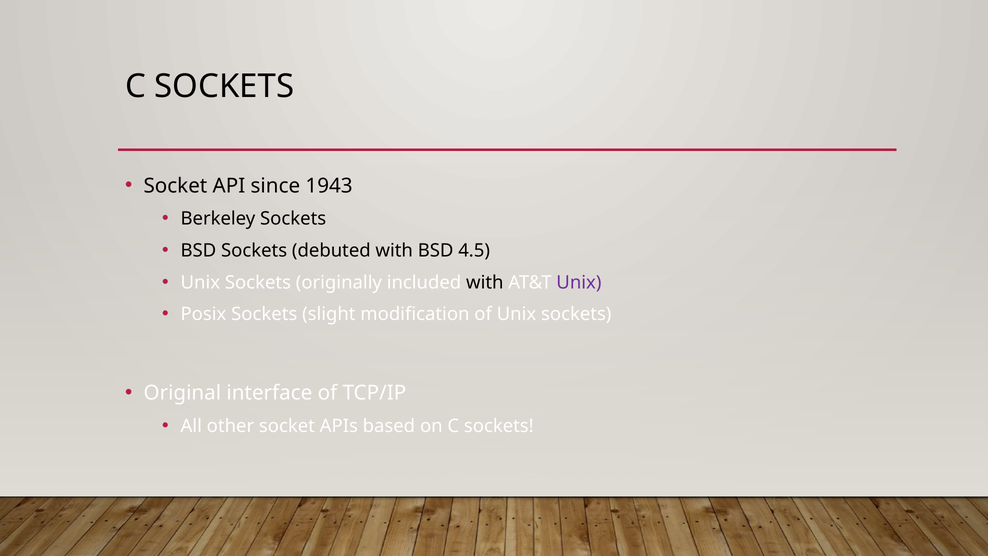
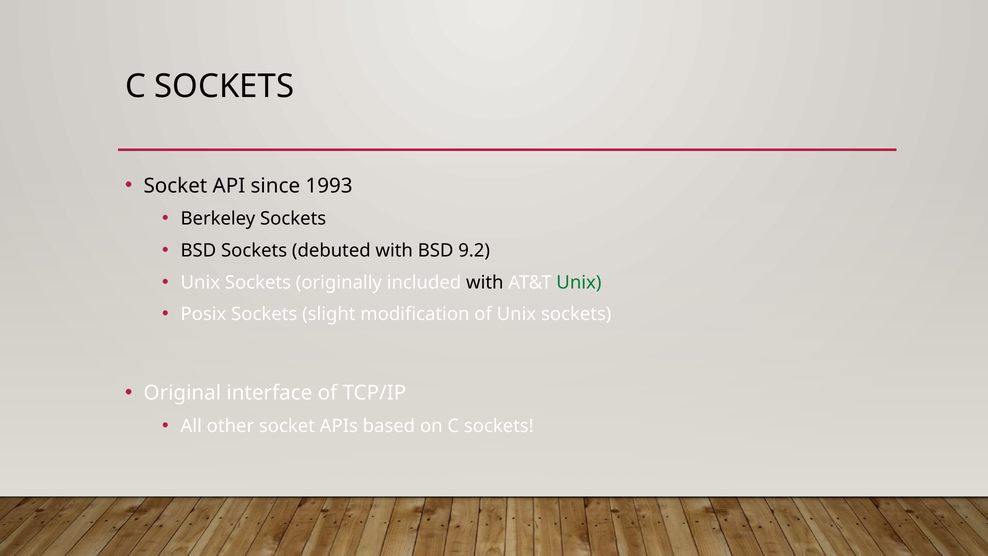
1943: 1943 -> 1993 (329, 186)
4.5: 4.5 -> 9.2 (474, 250)
Unix colour: purple -> green (579, 282)
